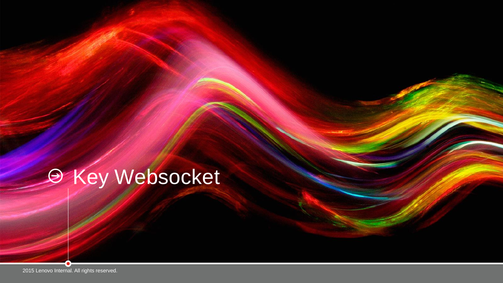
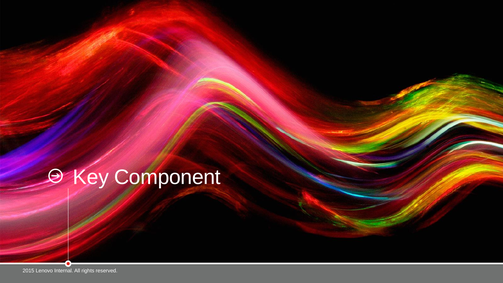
Websocket: Websocket -> Component (167, 177)
